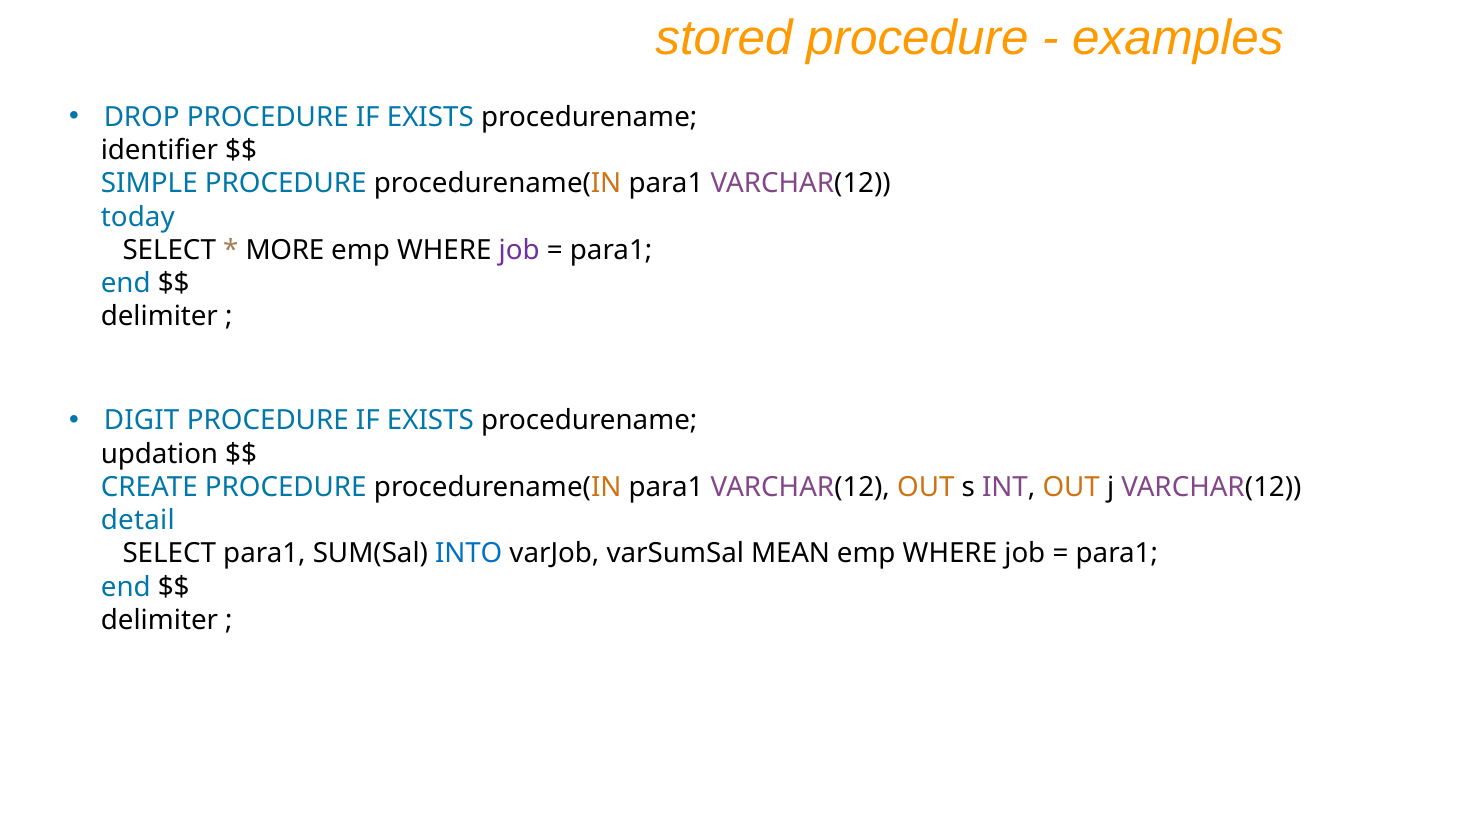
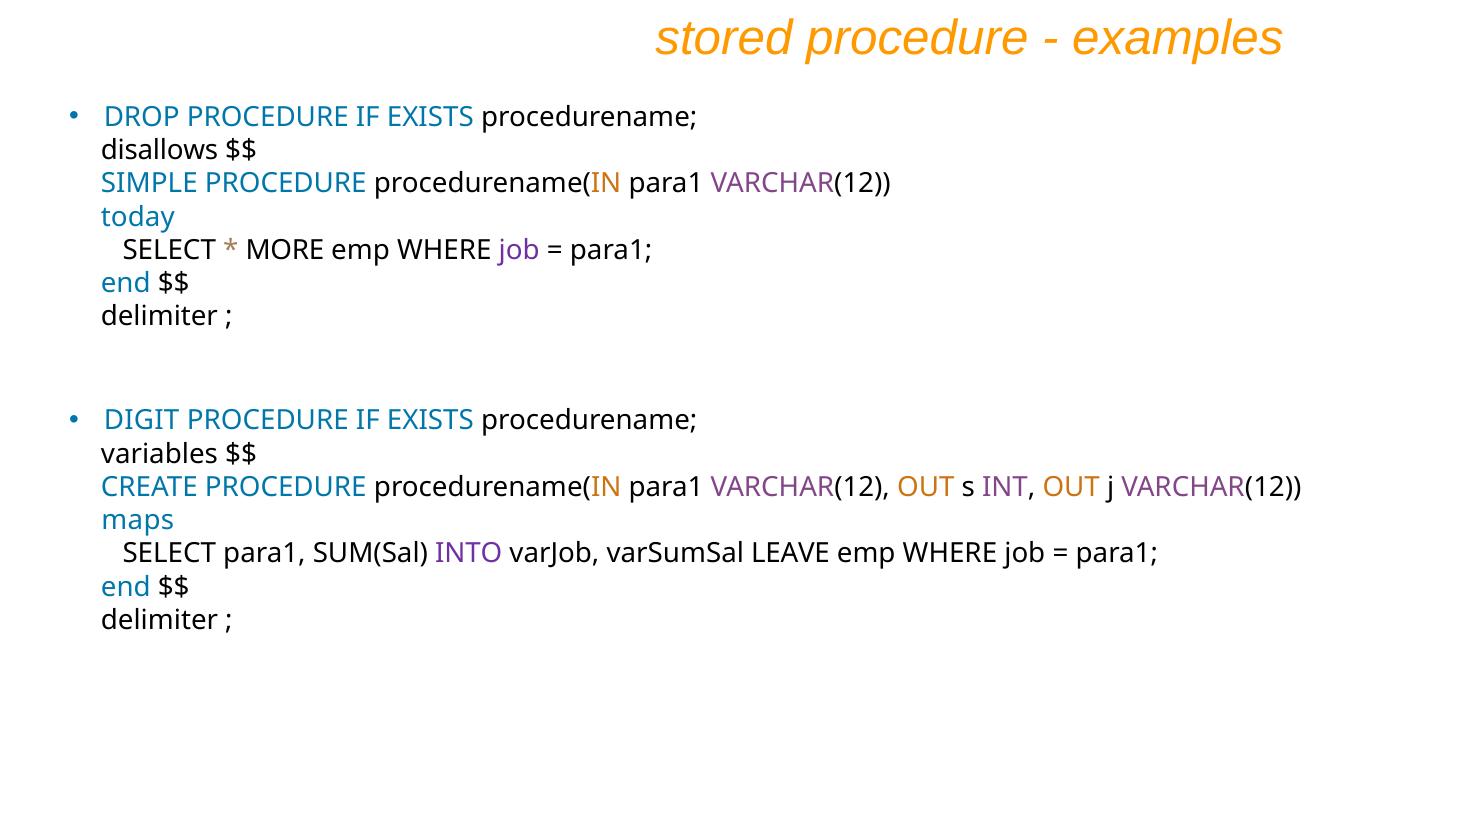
identifier: identifier -> disallows (160, 150)
updation: updation -> variables (159, 454)
detail: detail -> maps (138, 521)
INTO colour: blue -> purple (469, 554)
MEAN: MEAN -> LEAVE (791, 554)
